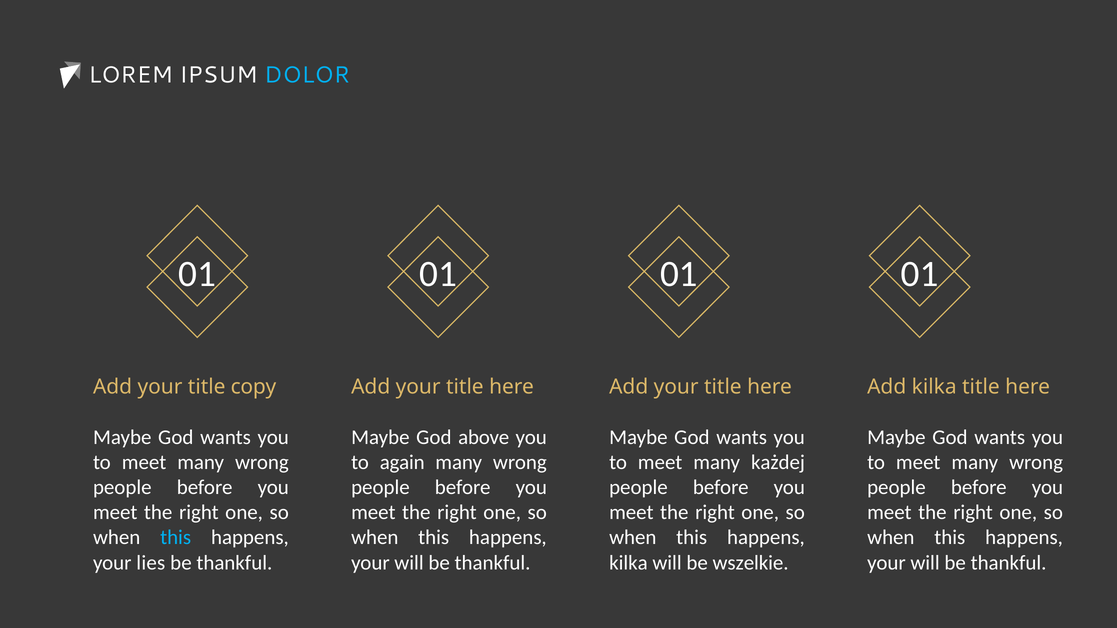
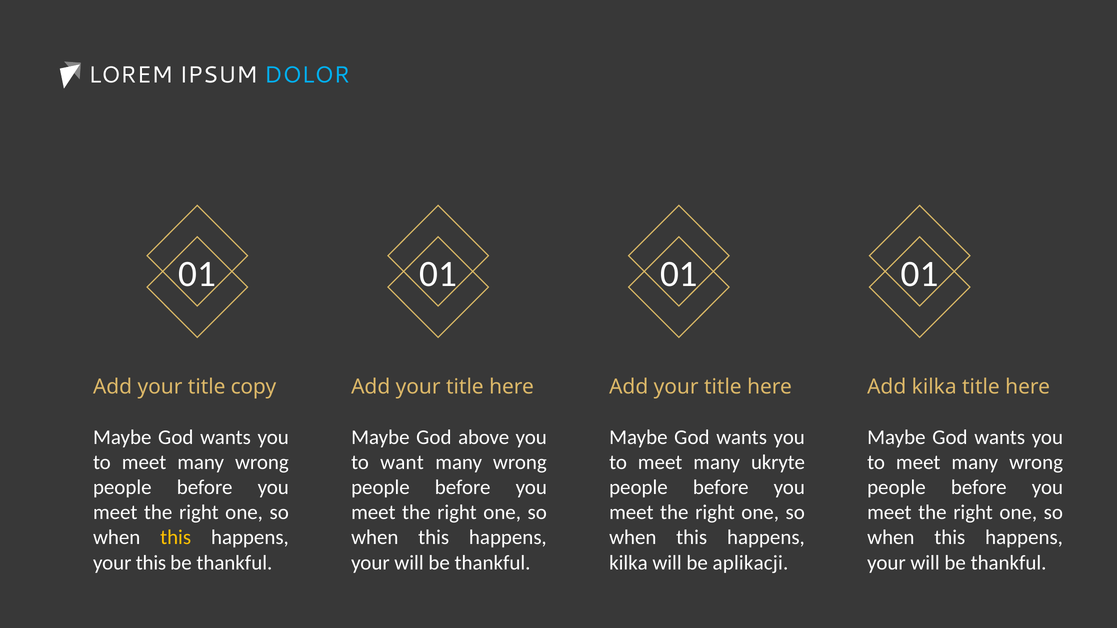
again: again -> want (402, 462)
każdej: każdej -> ukryte (778, 462)
this colour: light blue -> yellow (176, 538)
your lies: lies -> this (151, 563)
wszelkie: wszelkie -> aplikacji (750, 563)
